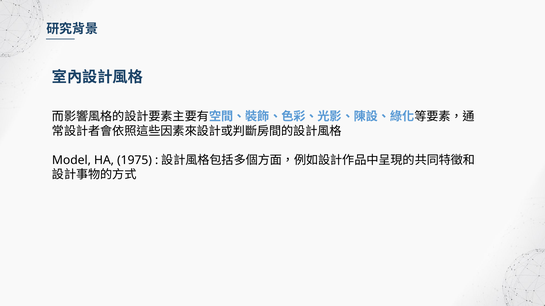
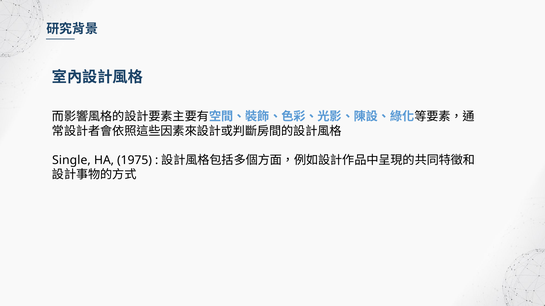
Model: Model -> Single (71, 160)
